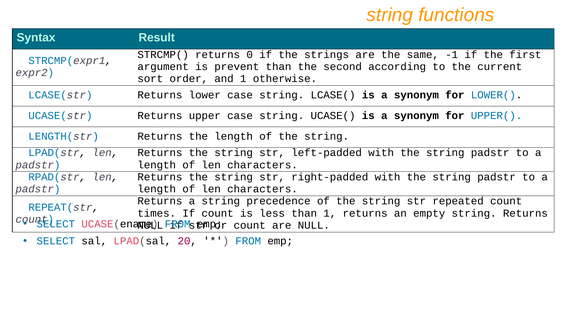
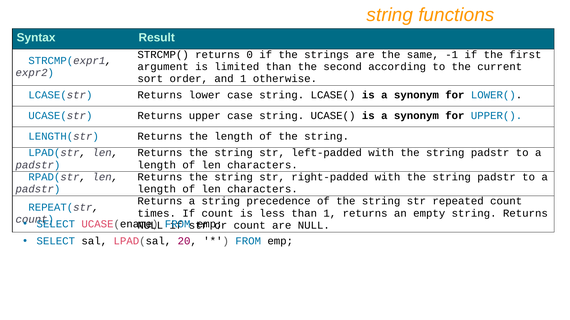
prevent: prevent -> limited (237, 67)
